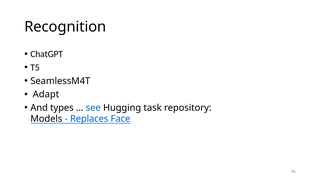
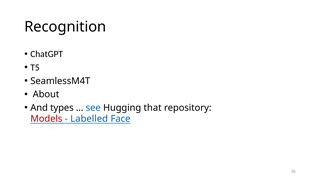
Adapt: Adapt -> About (46, 94)
task: task -> that (153, 108)
Models colour: black -> red (46, 119)
Replaces: Replaces -> Labelled (89, 119)
